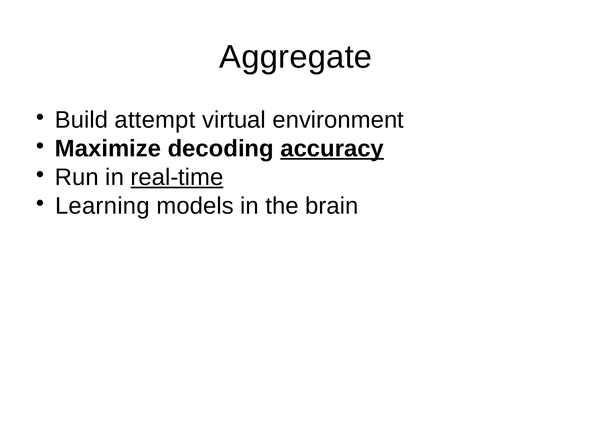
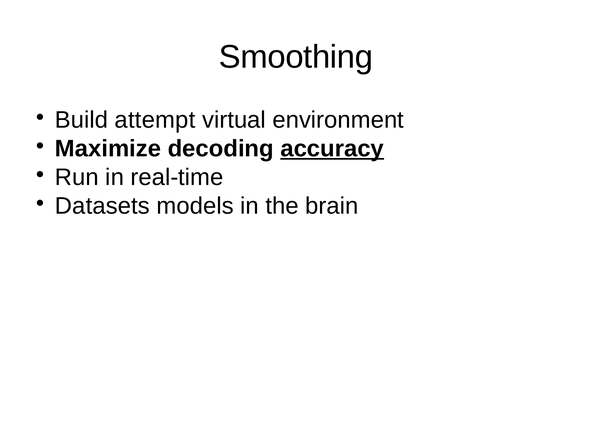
Aggregate: Aggregate -> Smoothing (296, 57)
real-time underline: present -> none (177, 177)
Learning: Learning -> Datasets (102, 206)
